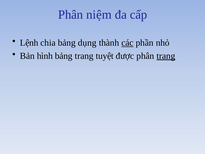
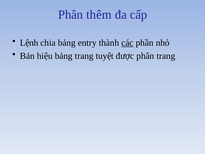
niệm: niệm -> thêm (99, 15)
dụng: dụng -> entry (87, 43)
hình: hình -> hiệu (45, 56)
trang underline: present -> none (166, 56)
